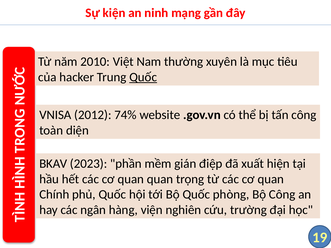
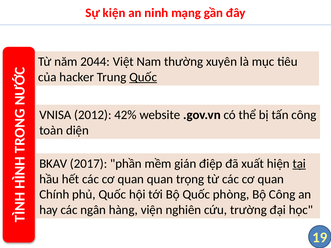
2010: 2010 -> 2044 (95, 62)
74%: 74% -> 42% (126, 115)
2023: 2023 -> 2017 (89, 164)
tại underline: none -> present (299, 164)
